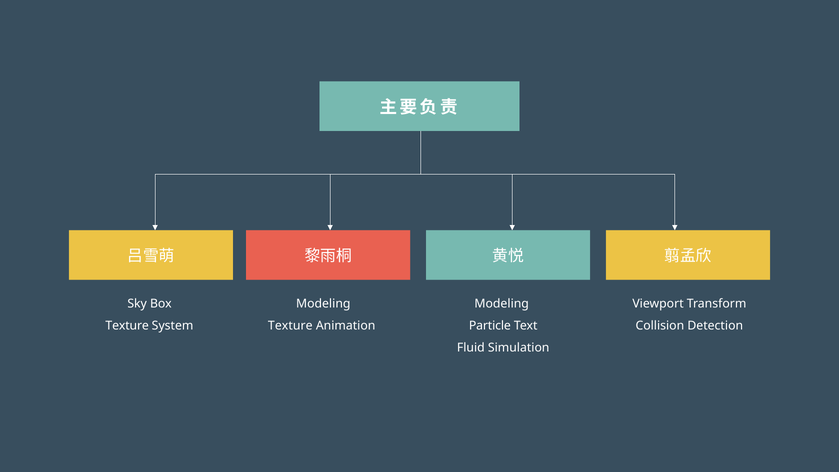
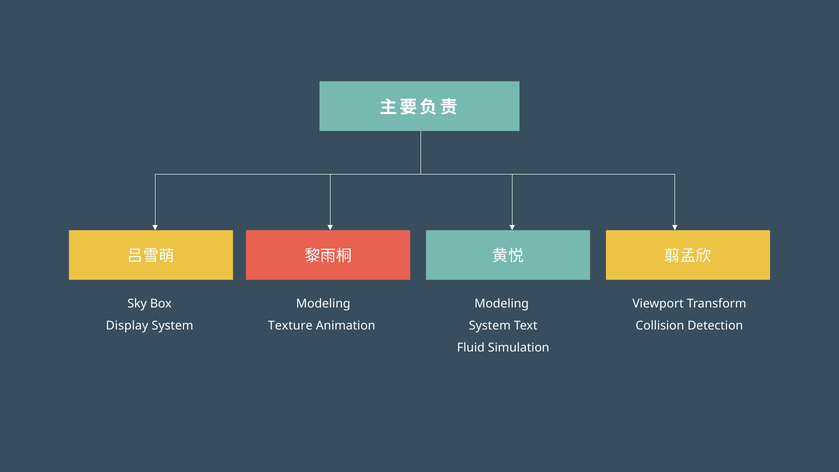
Texture: Texture -> Display (127, 326)
Particle: Particle -> System (490, 326)
